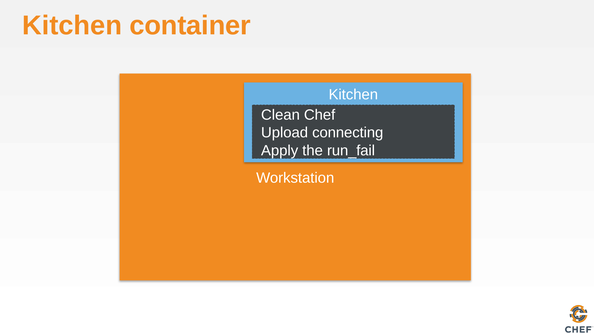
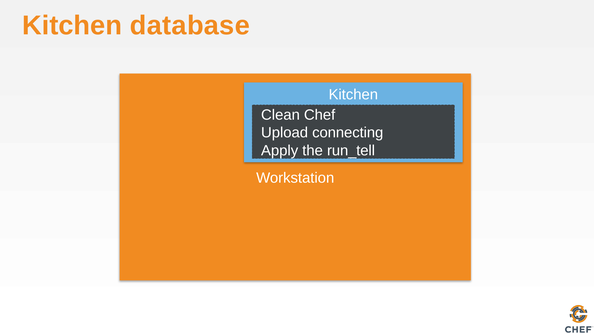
container: container -> database (190, 26)
run_fail: run_fail -> run_tell (351, 151)
